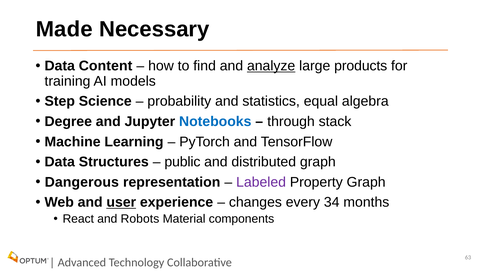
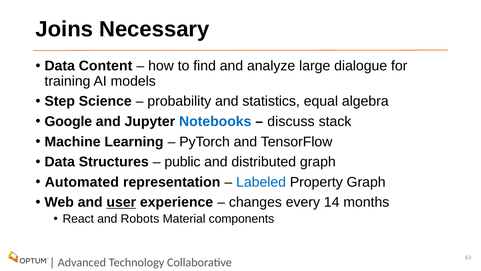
Made: Made -> Joins (64, 29)
analyze underline: present -> none (271, 66)
products: products -> dialogue (361, 66)
Degree: Degree -> Google (68, 121)
through: through -> discuss (291, 121)
Dangerous: Dangerous -> Automated (82, 182)
Labeled colour: purple -> blue (261, 182)
34: 34 -> 14 (332, 202)
